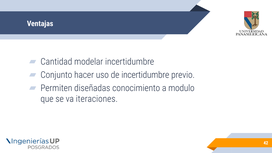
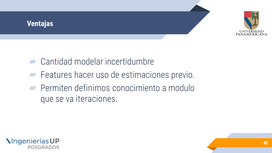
Conjunto: Conjunto -> Features (56, 75)
de incertidumbre: incertidumbre -> estimaciones (145, 75)
diseñadas: diseñadas -> definimos (92, 88)
